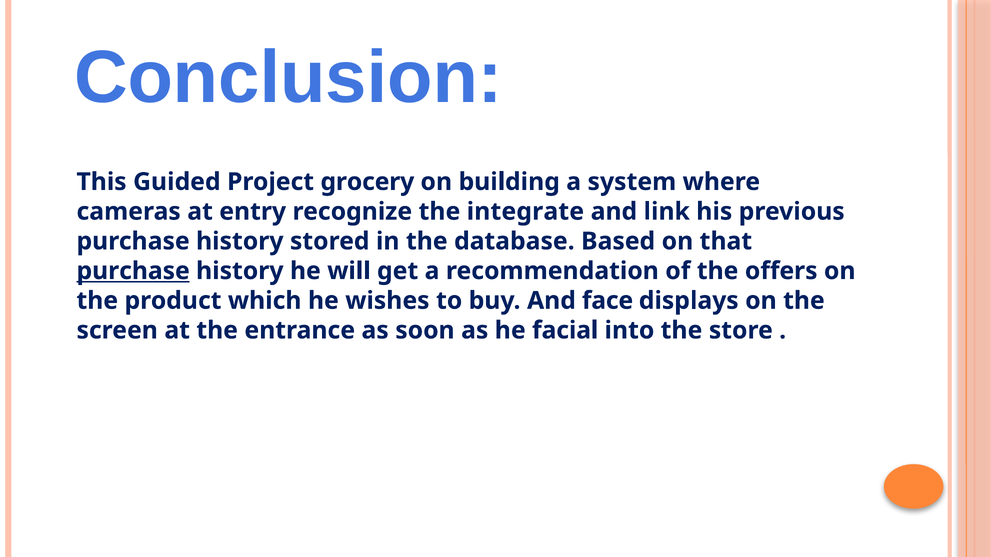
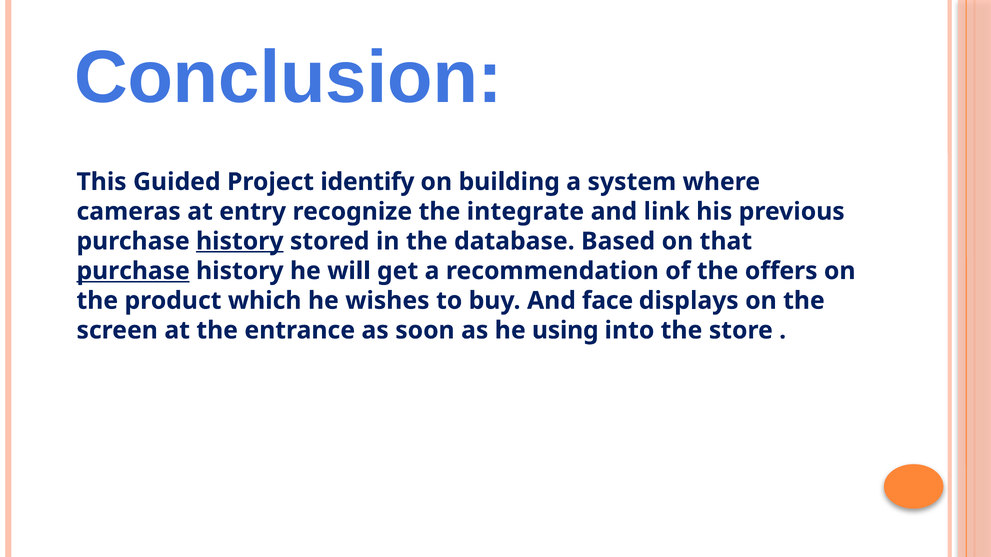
grocery: grocery -> identify (367, 182)
history underline: none -> present (240, 241)
facial: facial -> using (565, 331)
